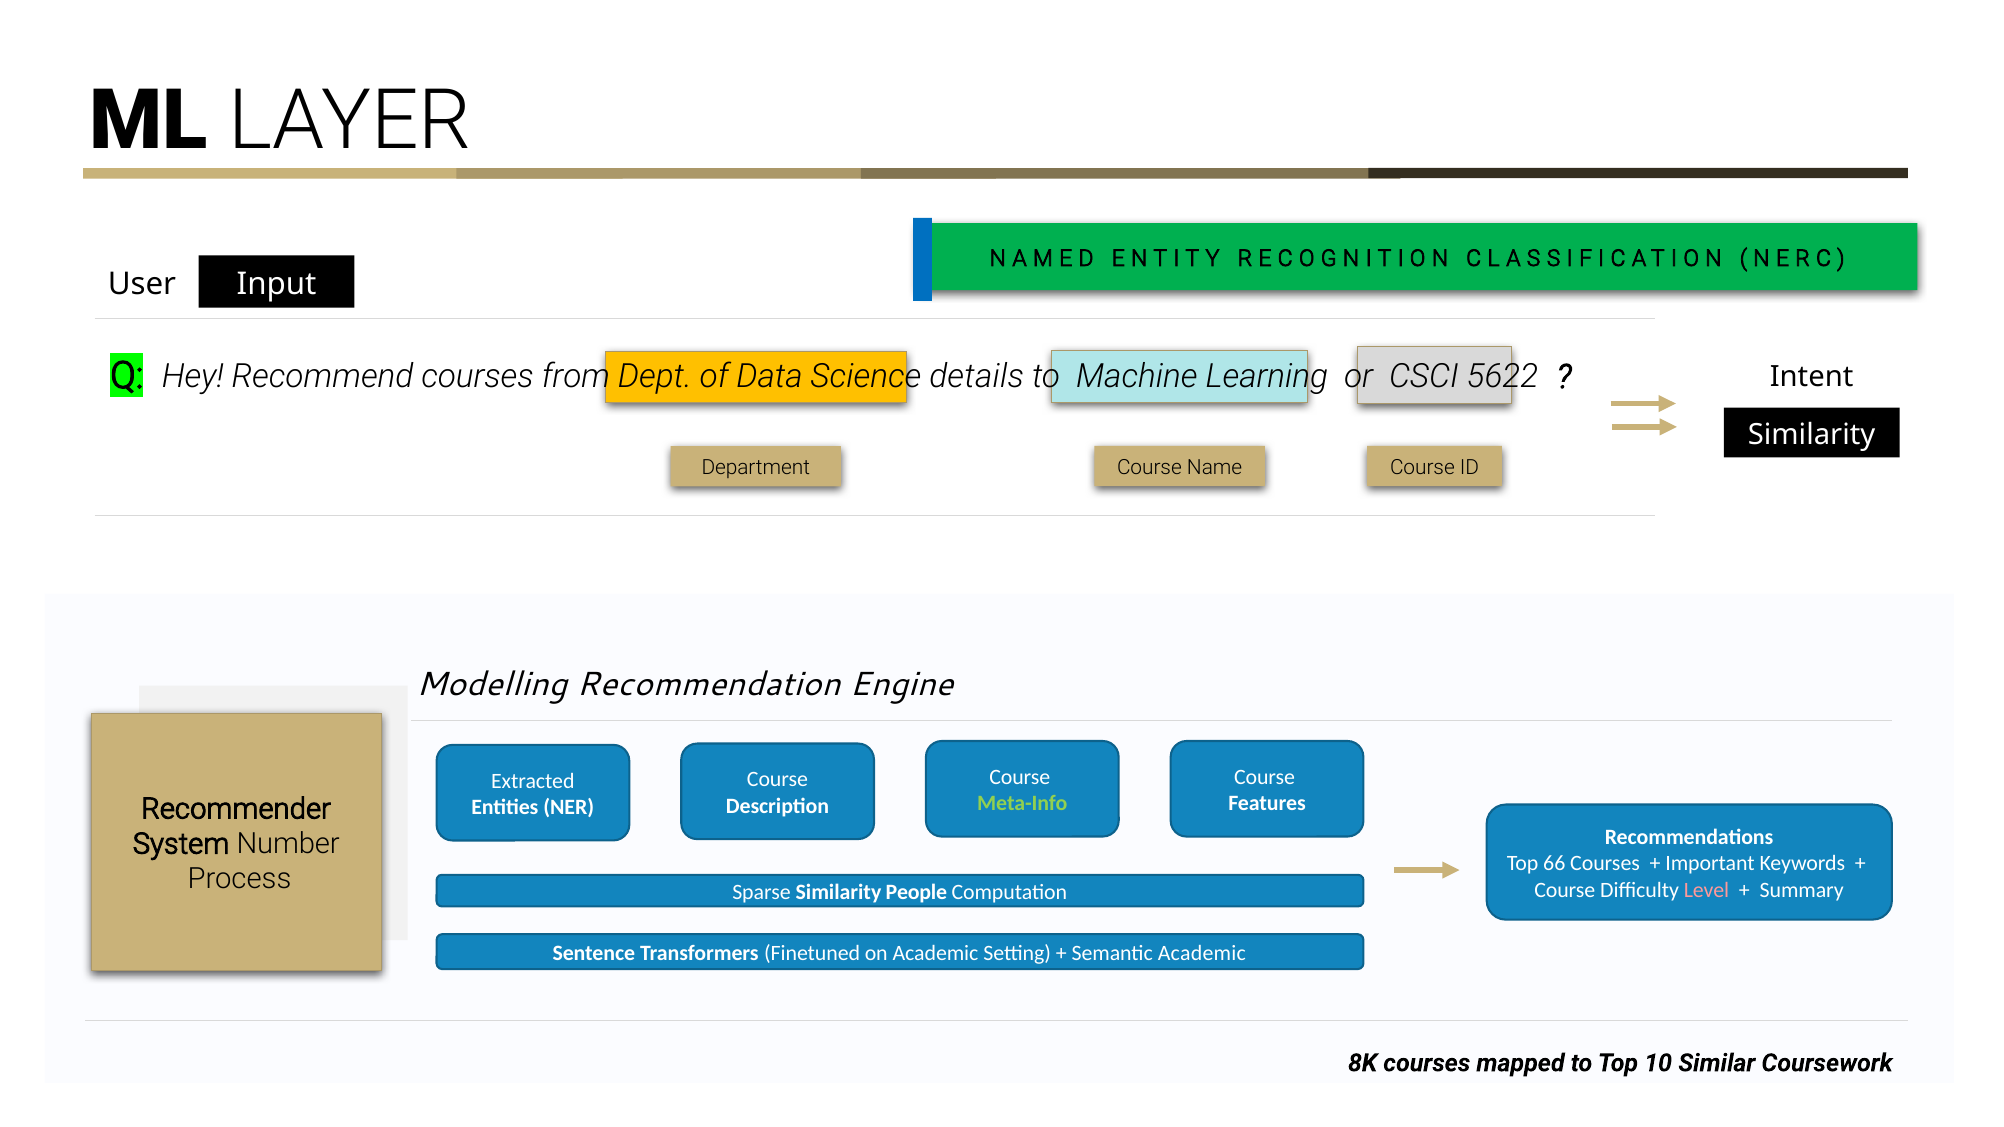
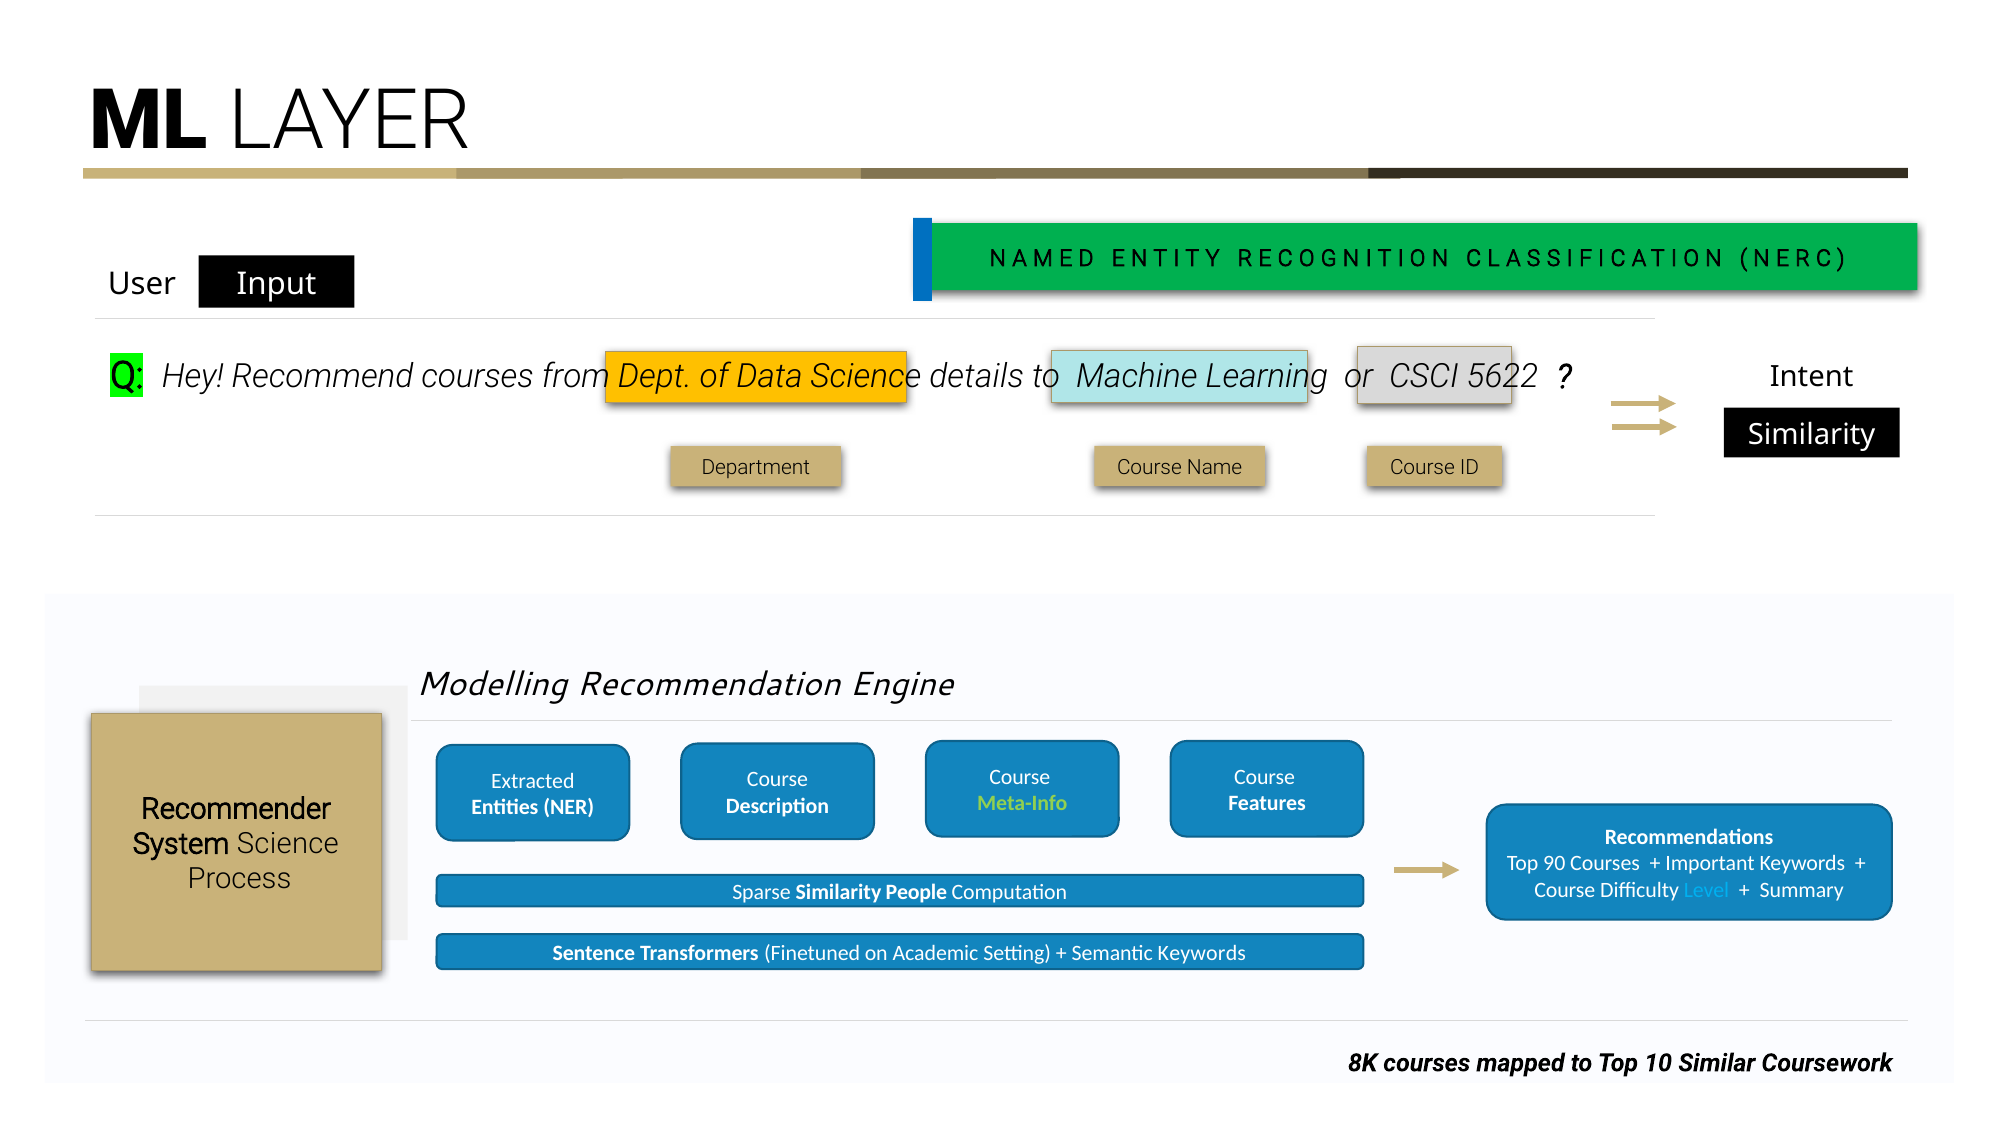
System Number: Number -> Science (288, 844)
66: 66 -> 90 (1554, 864)
Level colour: pink -> light blue (1706, 890)
Semantic Academic: Academic -> Keywords (1202, 953)
